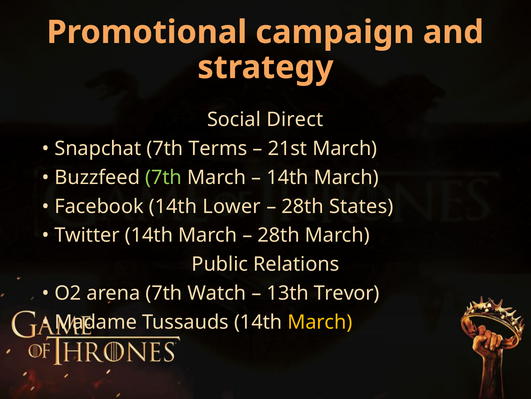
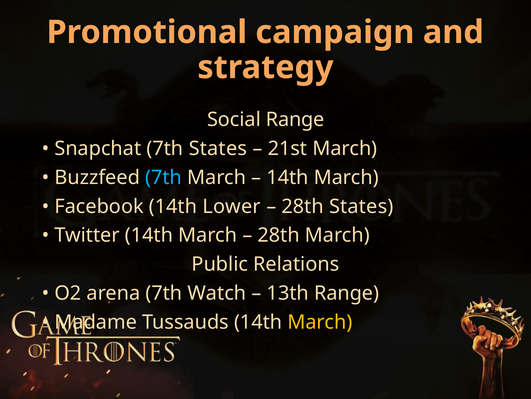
Social Direct: Direct -> Range (295, 119)
7th Terms: Terms -> States (218, 148)
7th colour: light green -> light blue (164, 177)
13th Trevor: Trevor -> Range (347, 293)
